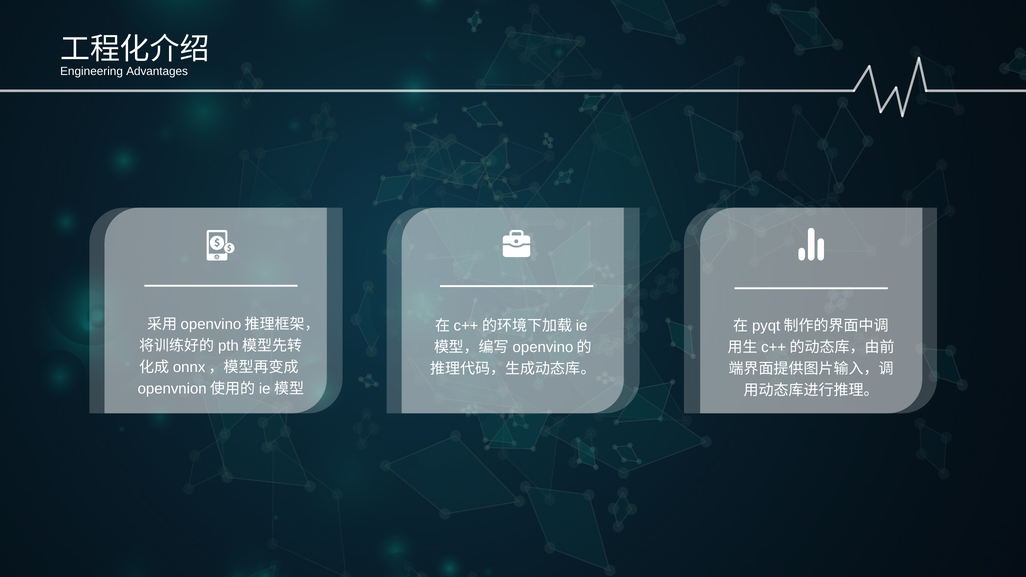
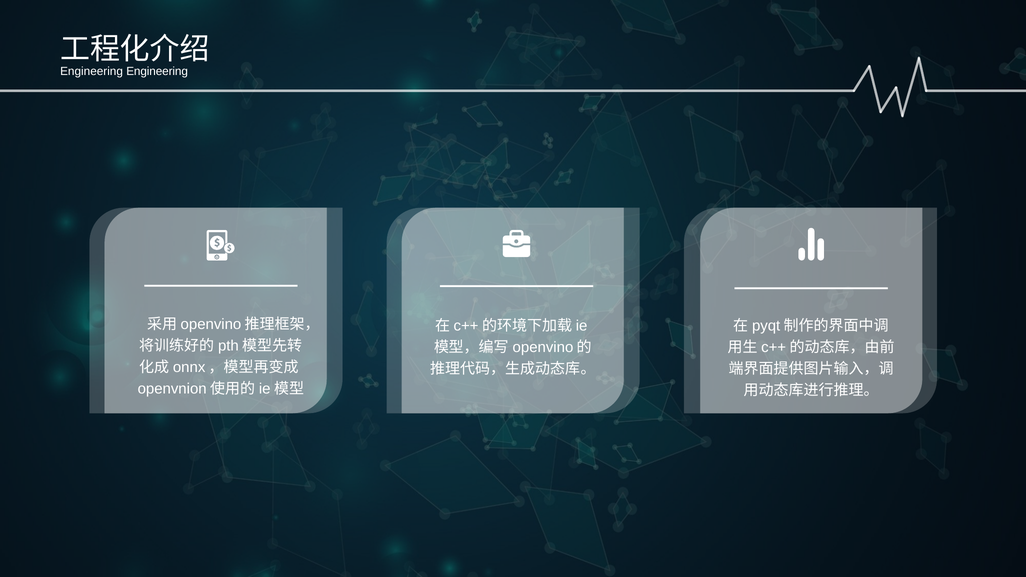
Engineering Advantages: Advantages -> Engineering (157, 72)
